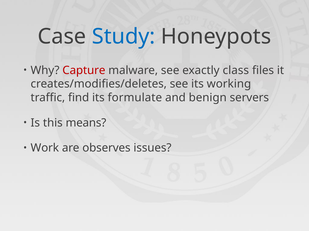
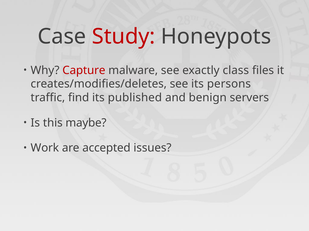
Study colour: blue -> red (124, 37)
working: working -> persons (229, 84)
formulate: formulate -> published (135, 98)
means: means -> maybe (86, 123)
observes: observes -> accepted (106, 148)
